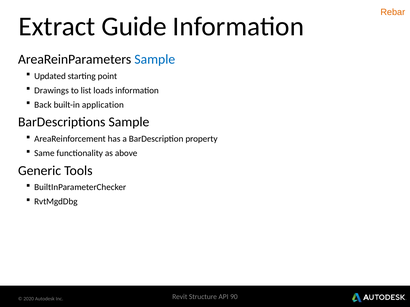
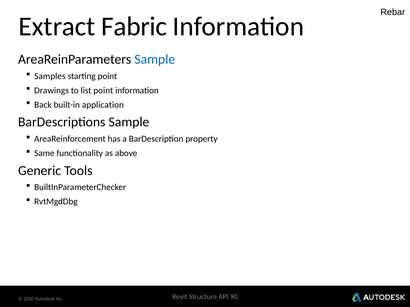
Rebar colour: orange -> black (393, 12)
Guide: Guide -> Fabric (134, 26)
Updated: Updated -> Samples (50, 76)
list loads: loads -> point (103, 91)
